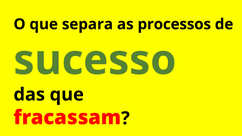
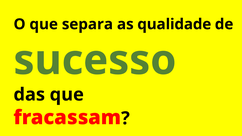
processos: processos -> qualidade (174, 24)
